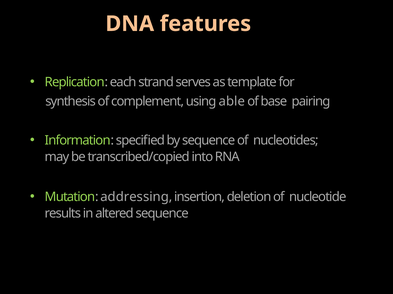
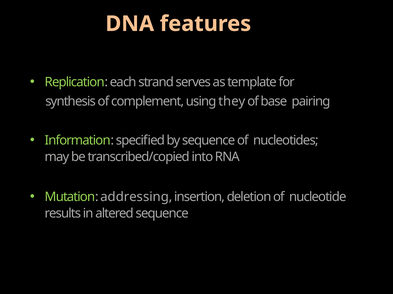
able: able -> they (232, 101)
